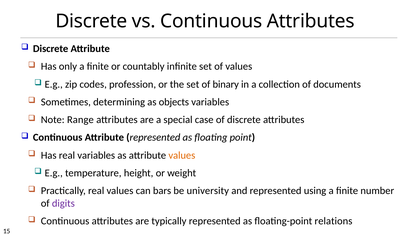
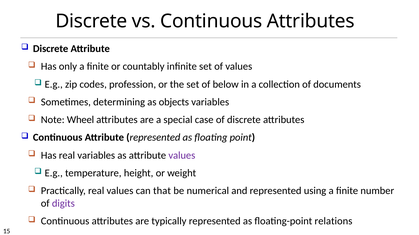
binary: binary -> below (226, 84)
Range: Range -> Wheel (80, 120)
values colour: orange -> purple (182, 156)
bars: bars -> that (162, 191)
university: university -> numerical (208, 191)
